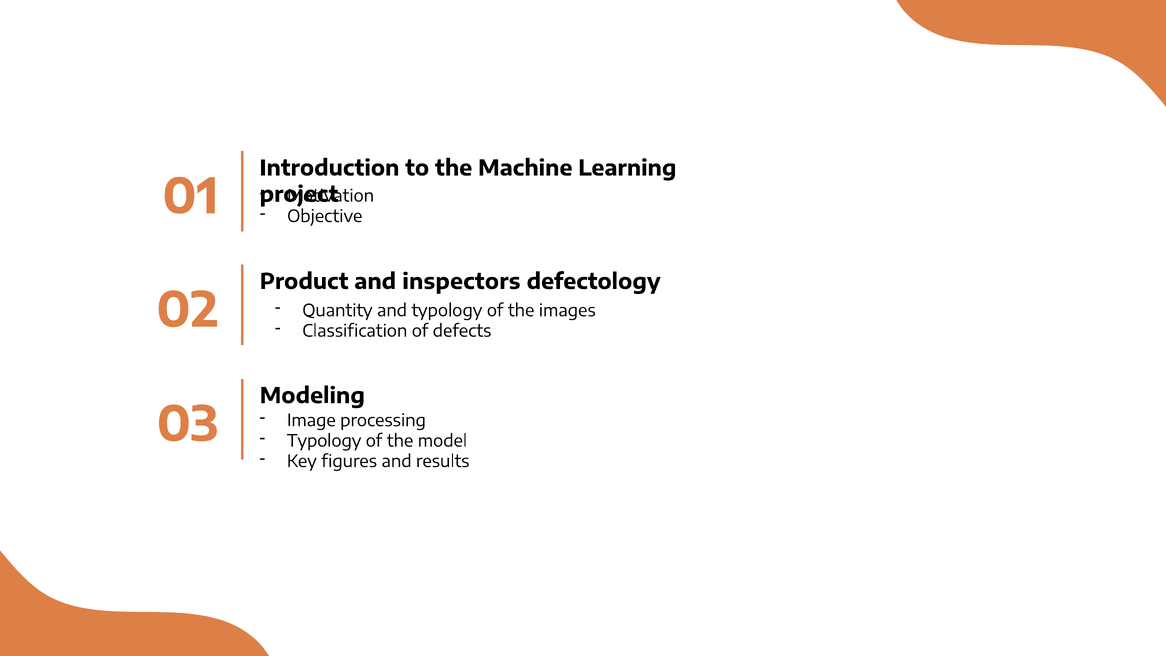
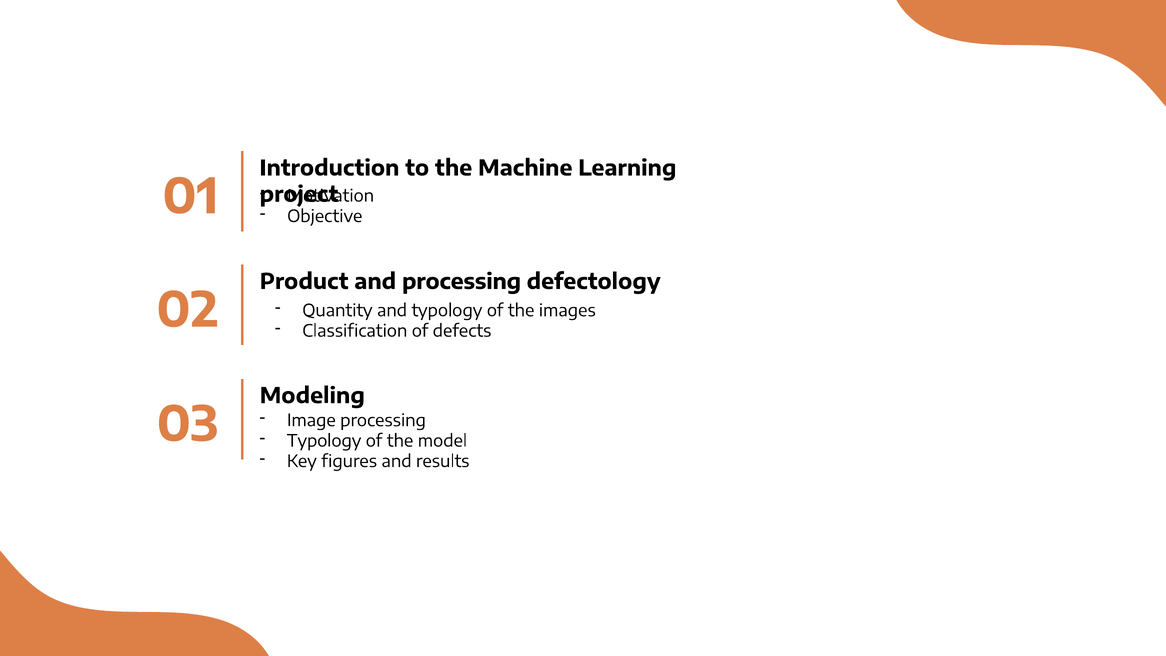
and inspectors: inspectors -> processing (462, 282)
